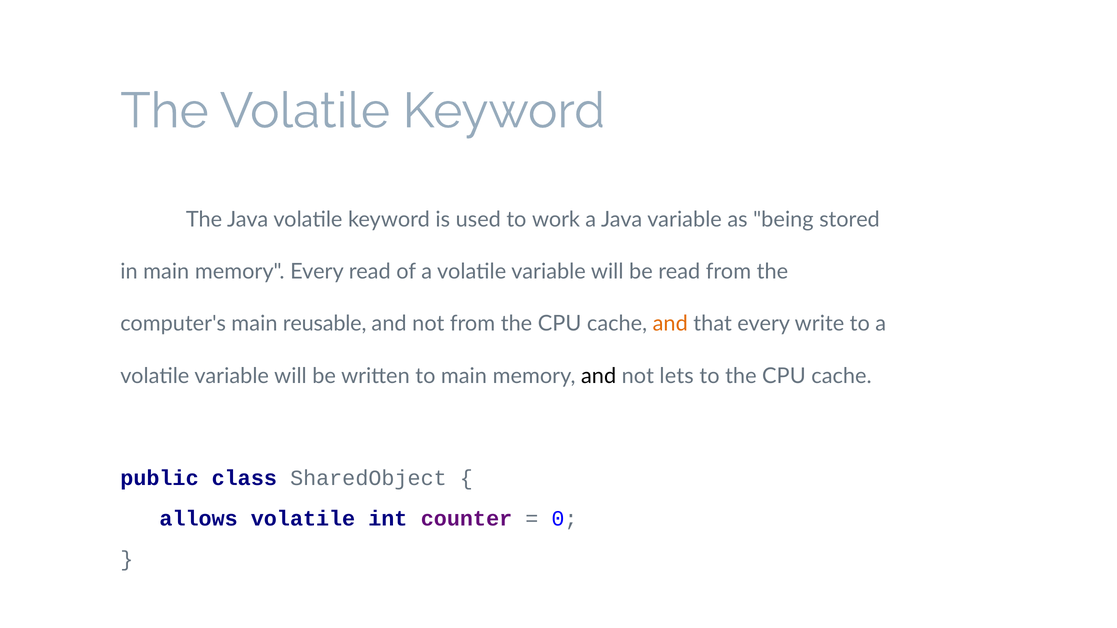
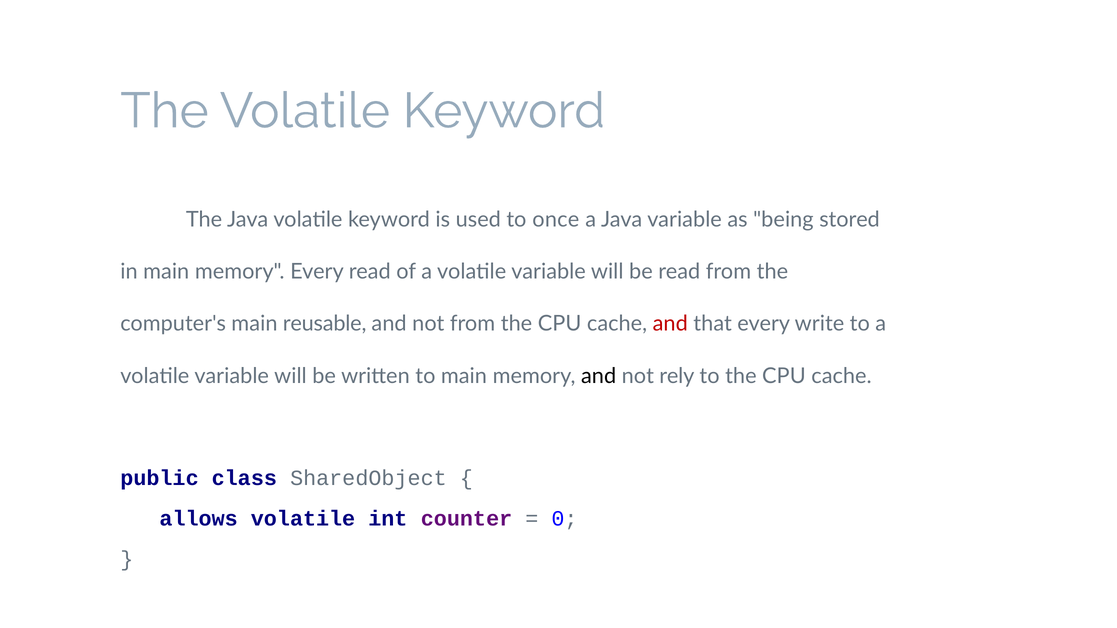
work: work -> once (556, 220)
and colour: orange -> red (670, 324)
lets: lets -> rely (677, 376)
